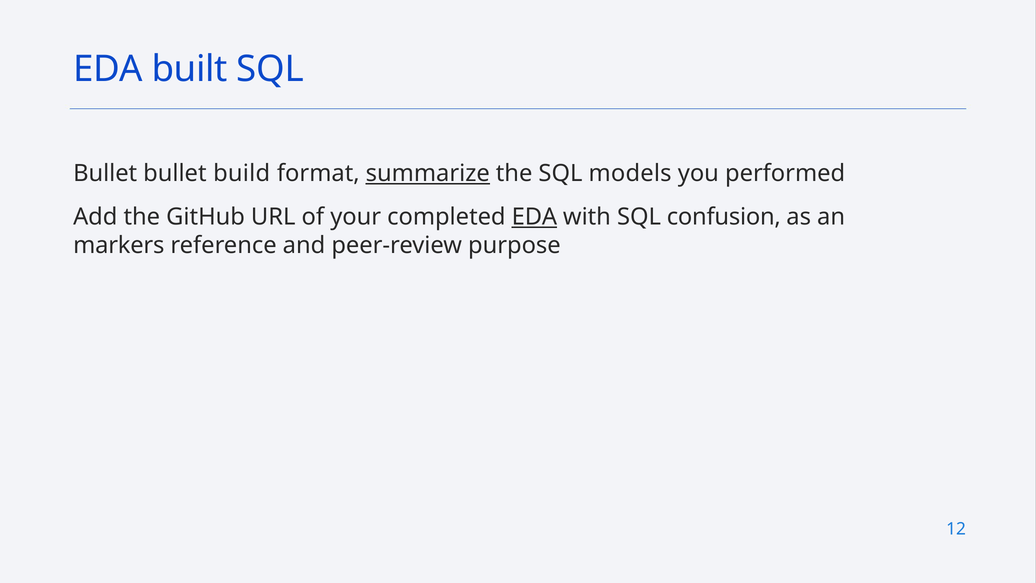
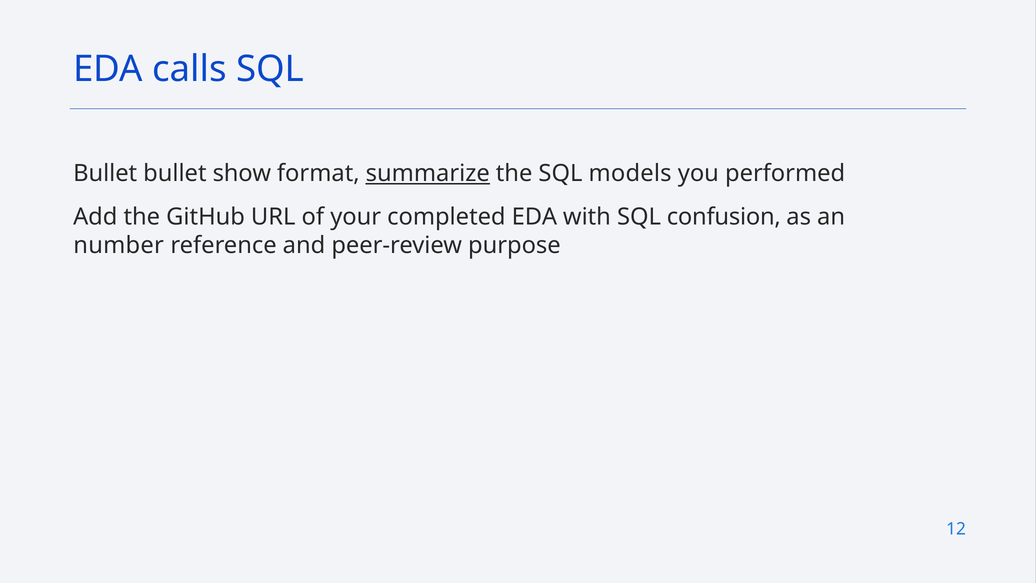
built: built -> calls (190, 69)
build: build -> show (242, 173)
EDA underline: present -> none (534, 217)
markers: markers -> number (119, 245)
